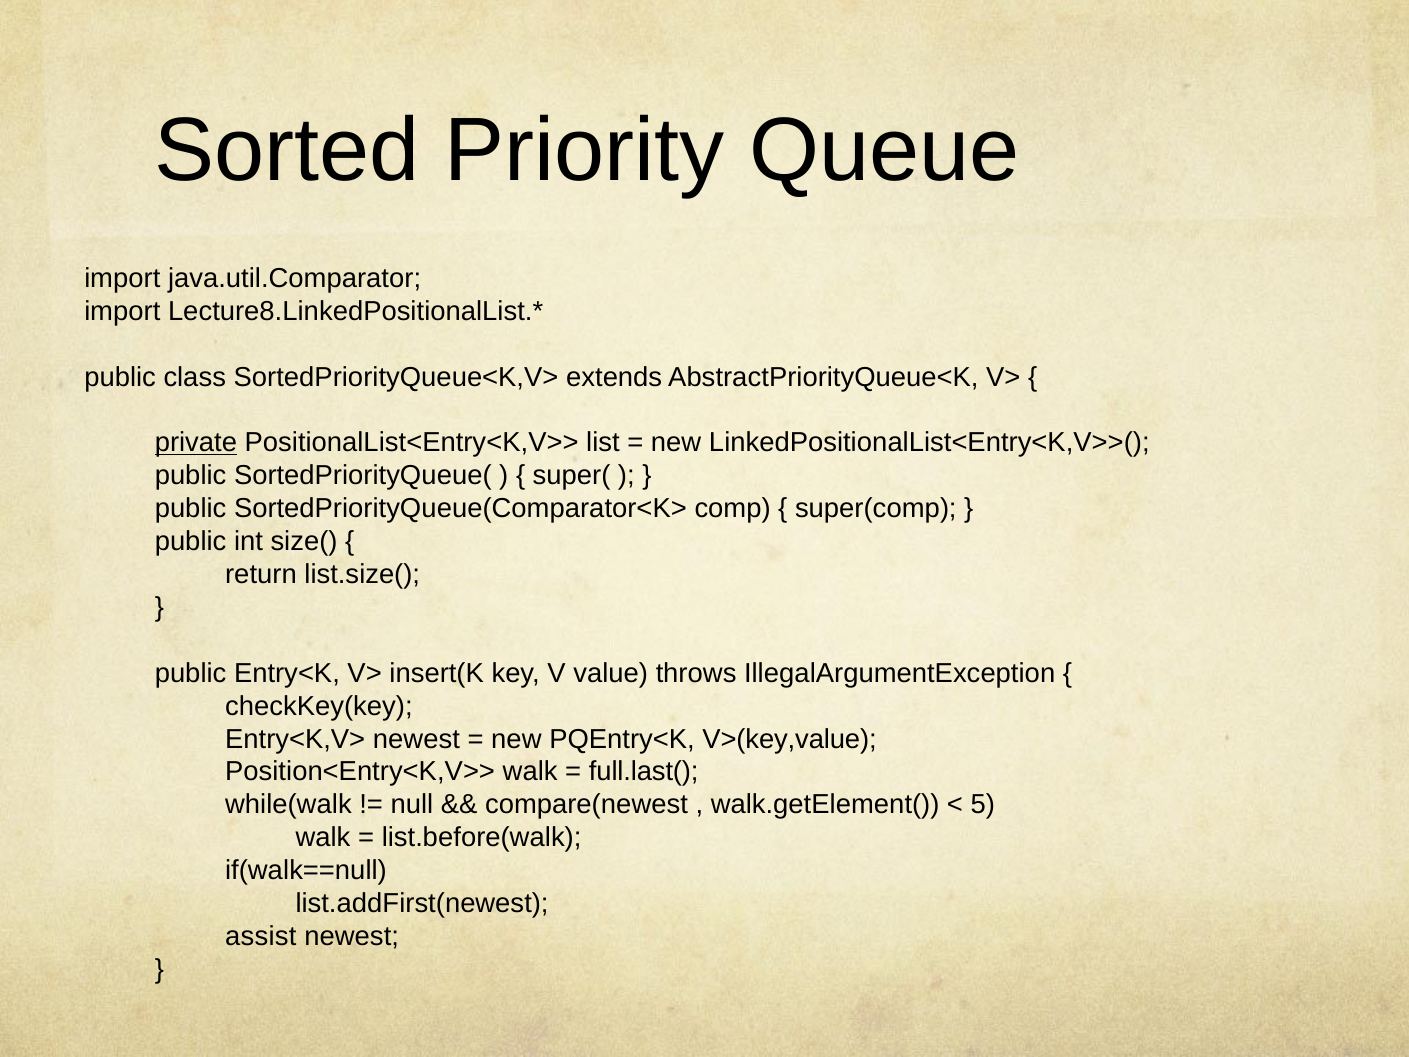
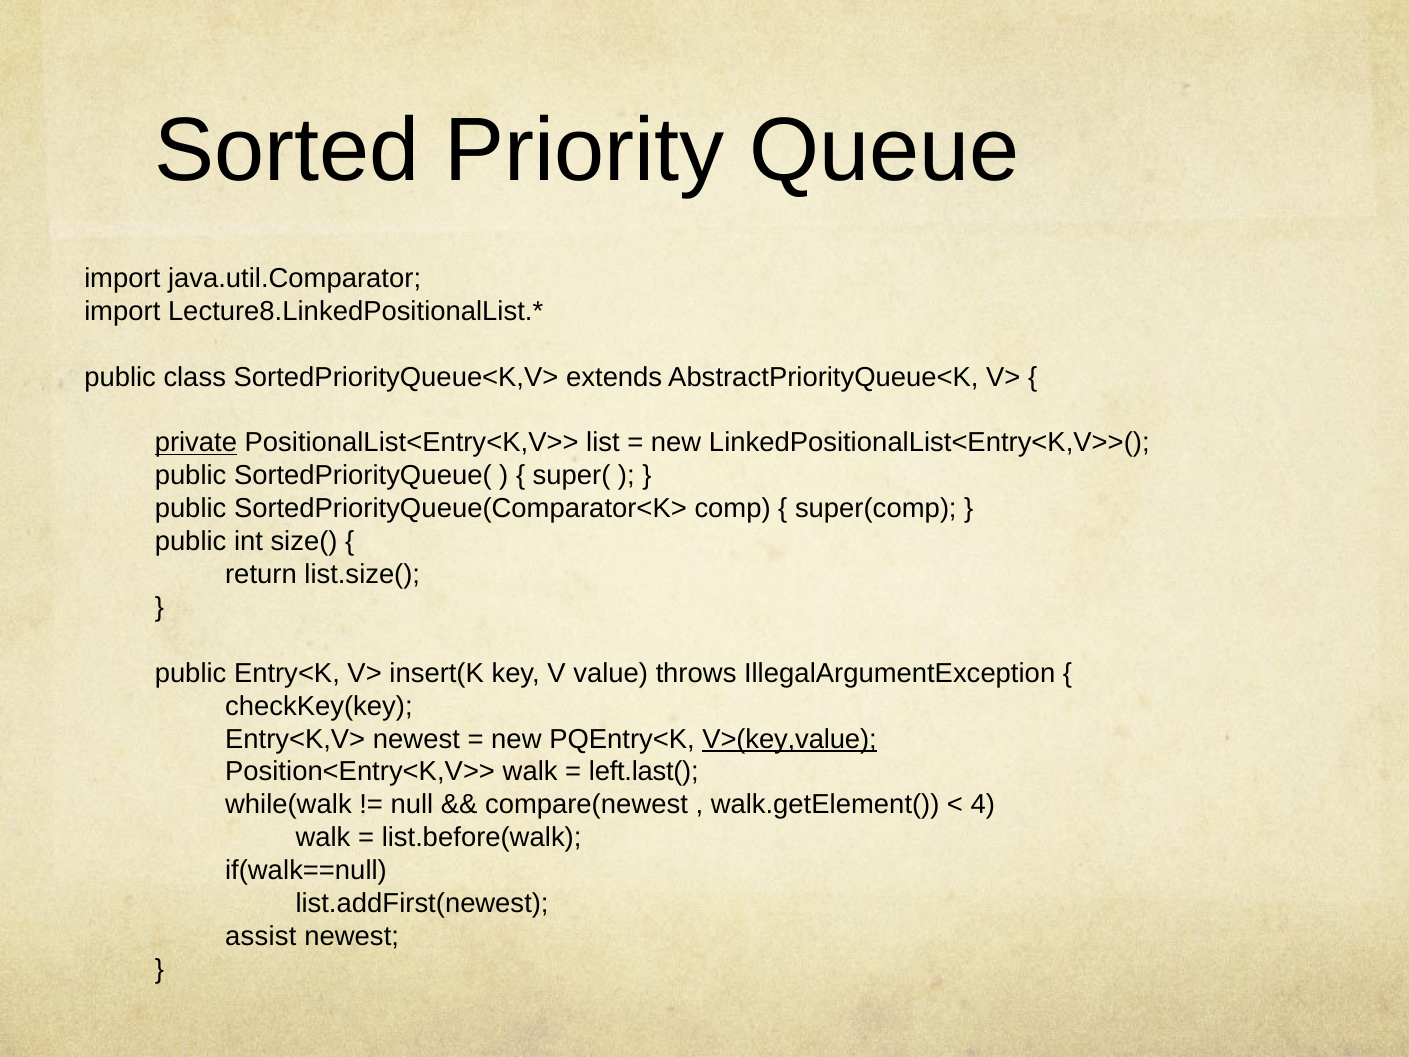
V>(key,value underline: none -> present (790, 739)
full.last(: full.last( -> left.last( (644, 772)
5: 5 -> 4 (983, 805)
